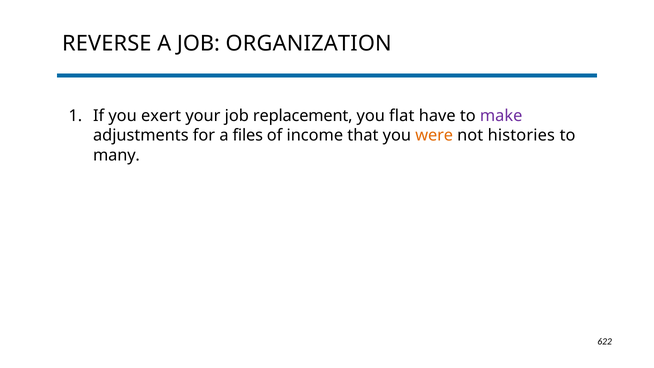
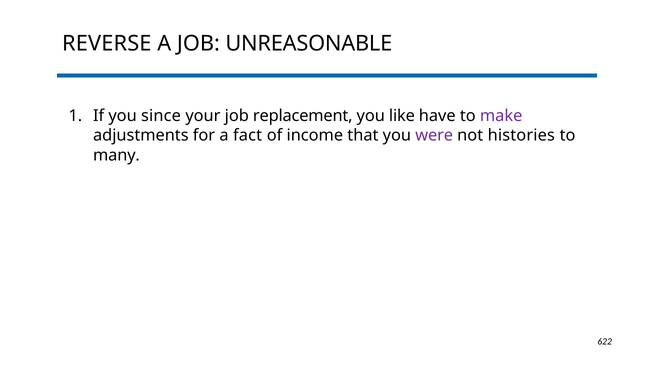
ORGANIZATION: ORGANIZATION -> UNREASONABLE (309, 44)
exert: exert -> since (161, 116)
flat: flat -> like (402, 116)
files: files -> fact (248, 135)
were colour: orange -> purple (434, 135)
